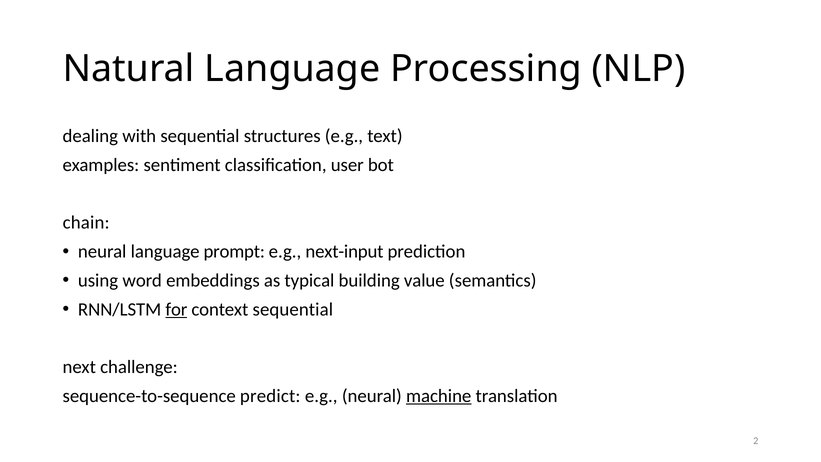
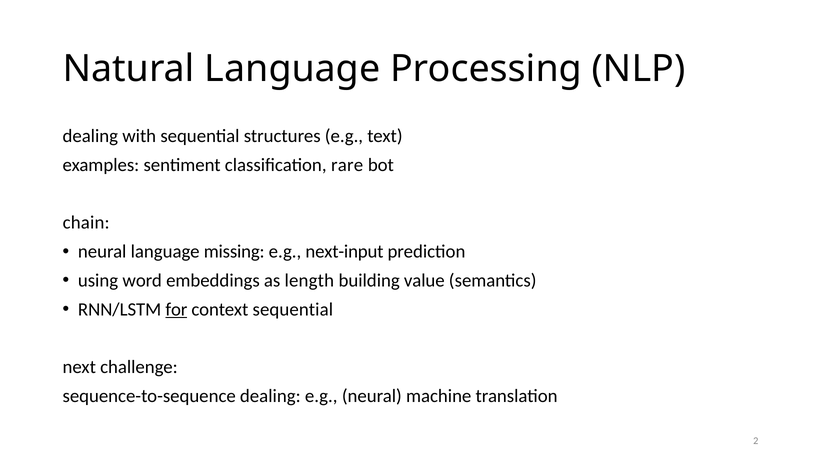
user: user -> rare (347, 165)
prompt: prompt -> missing (234, 252)
typical: typical -> length (309, 280)
sequence-to-sequence predict: predict -> dealing (270, 396)
machine underline: present -> none (439, 396)
